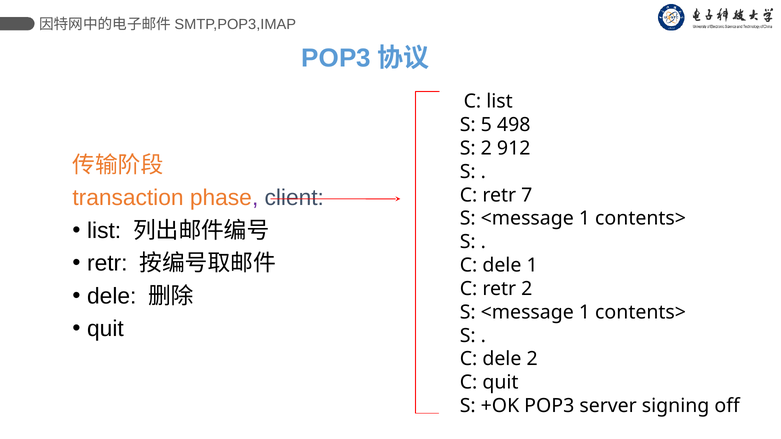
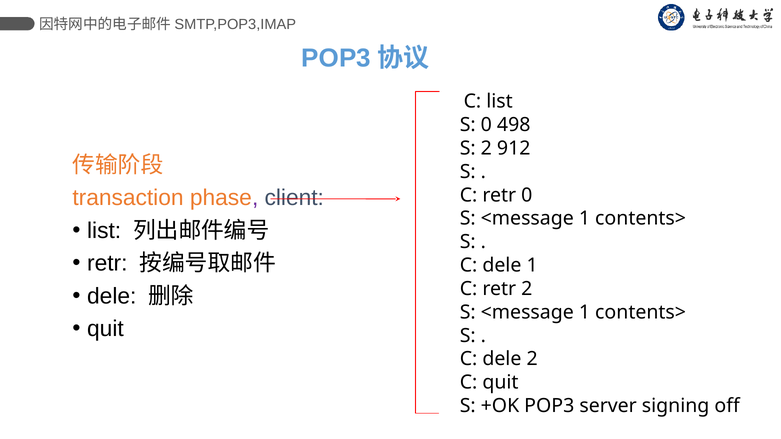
S 5: 5 -> 0 (486, 125)
retr 7: 7 -> 0 (527, 195)
